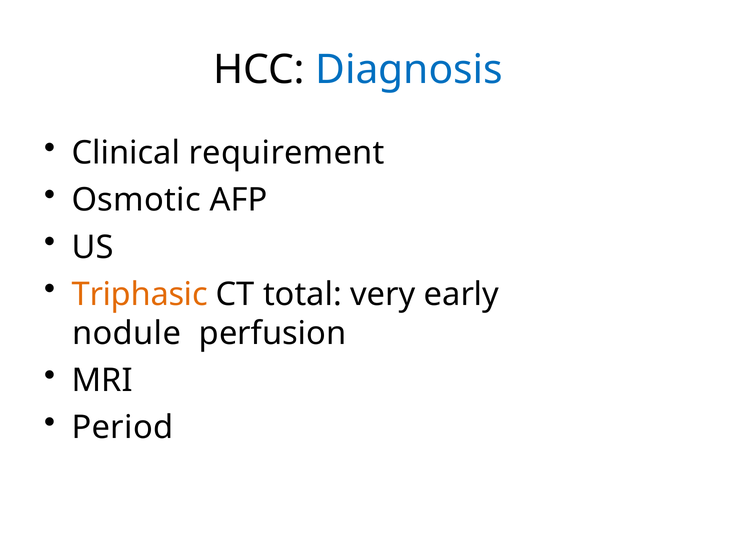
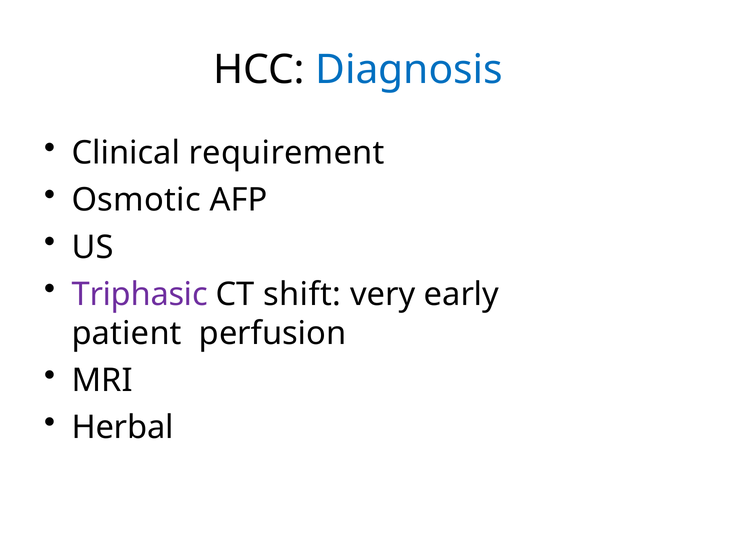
Triphasic colour: orange -> purple (140, 294)
total: total -> shift (302, 294)
nodule: nodule -> patient (127, 334)
Period: Period -> Herbal (123, 428)
